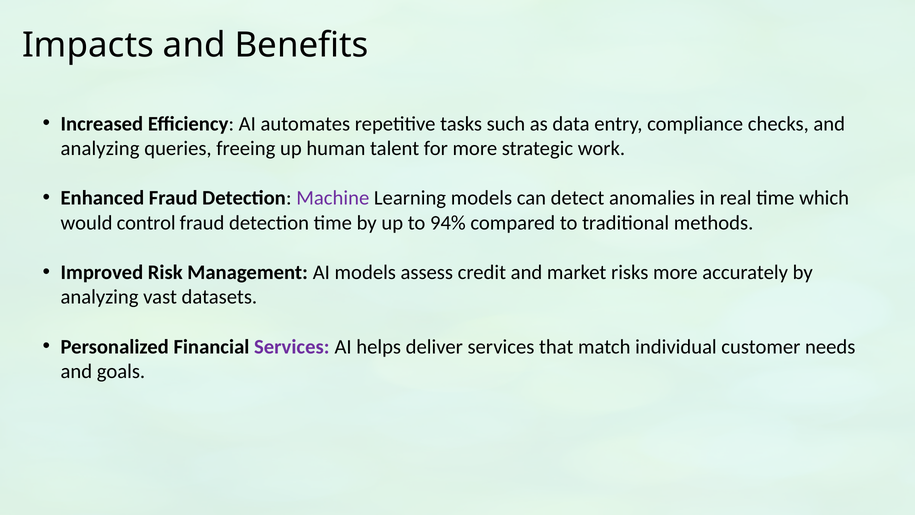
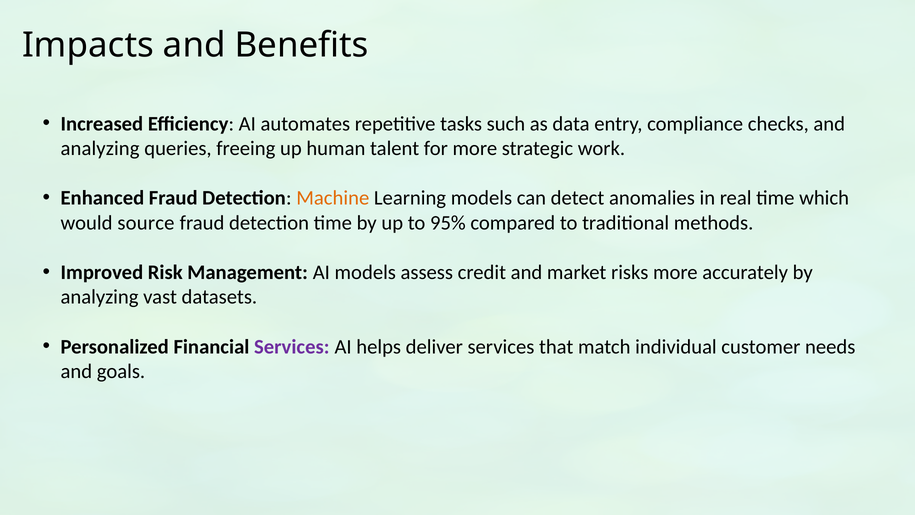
Machine colour: purple -> orange (333, 198)
control: control -> source (146, 223)
94%: 94% -> 95% (448, 223)
